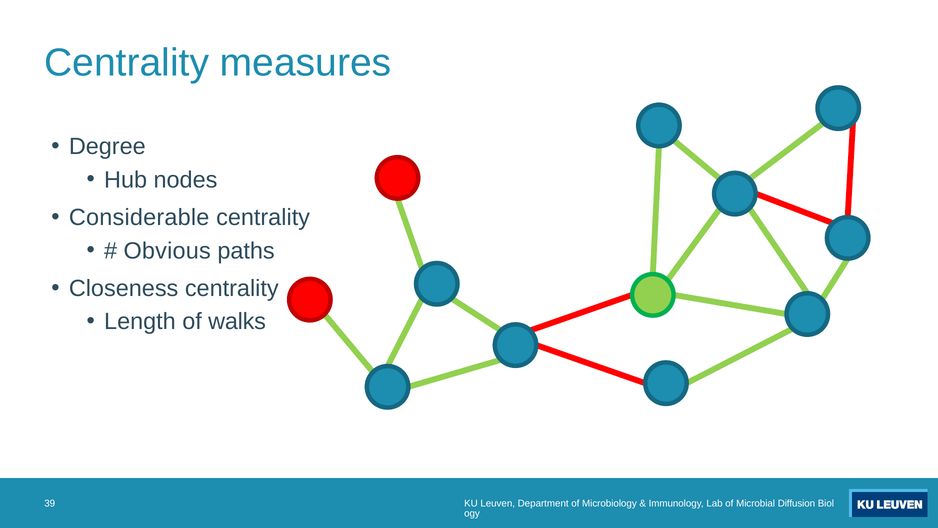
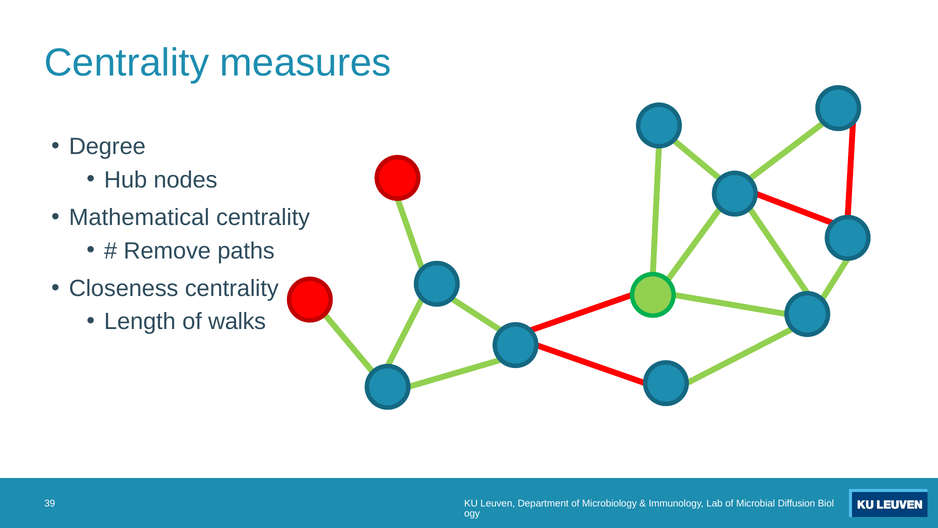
Considerable: Considerable -> Mathematical (139, 218)
Obvious: Obvious -> Remove (167, 251)
